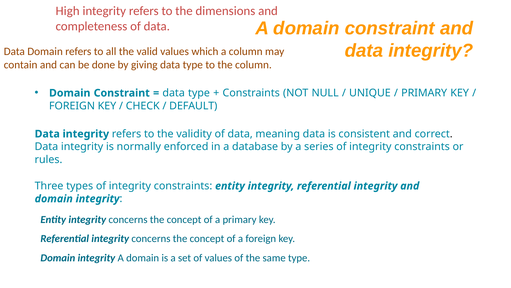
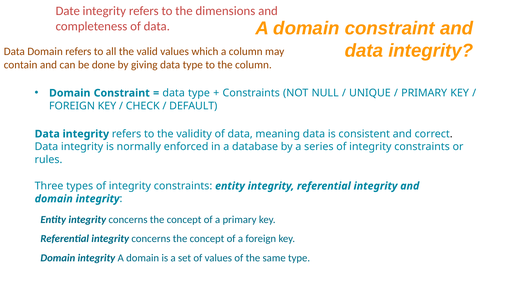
High: High -> Date (68, 11)
